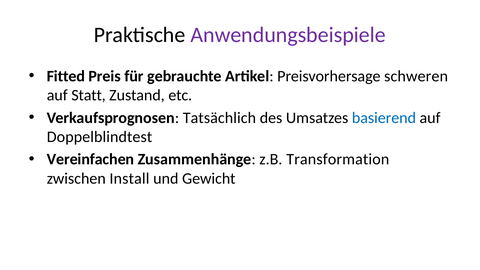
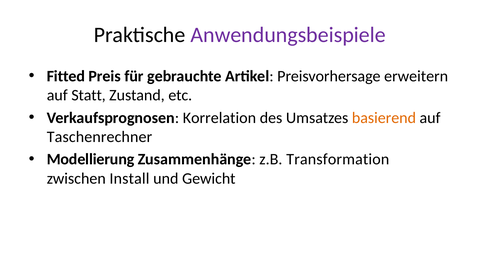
schweren: schweren -> erweitern (416, 76)
Tatsächlich: Tatsächlich -> Korrelation (219, 118)
basierend colour: blue -> orange (384, 118)
Doppelblindtest: Doppelblindtest -> Taschenrechner (99, 137)
Vereinfachen: Vereinfachen -> Modellierung (91, 159)
